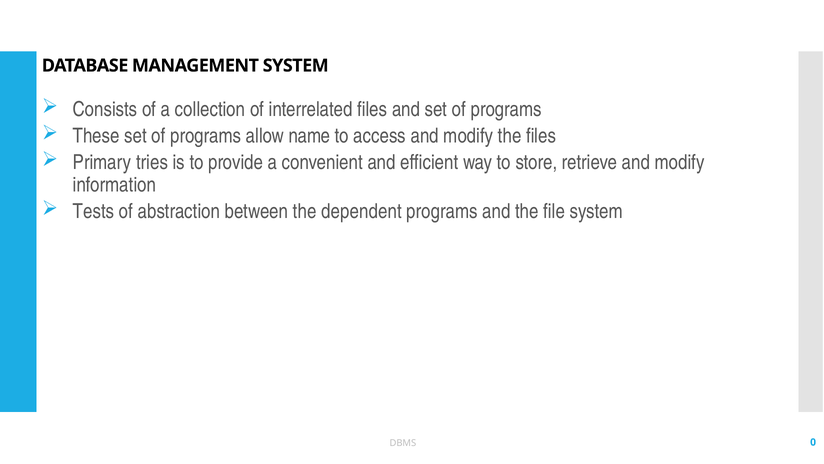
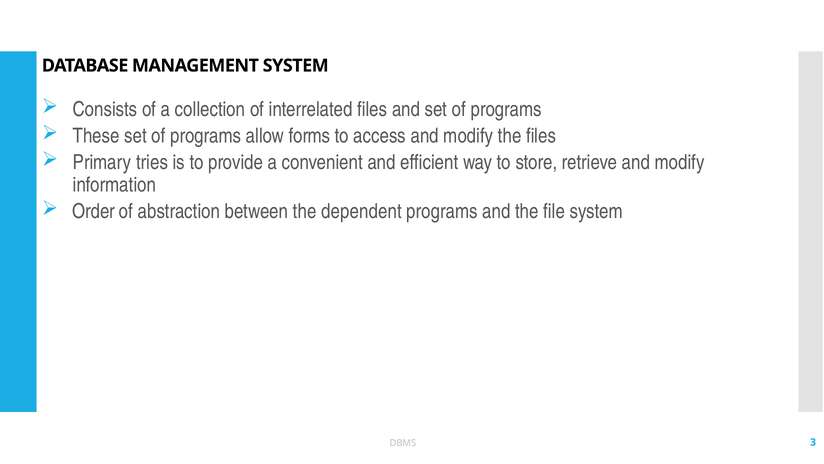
name: name -> forms (310, 136)
Tests: Tests -> Order (94, 211)
0: 0 -> 3 (813, 442)
